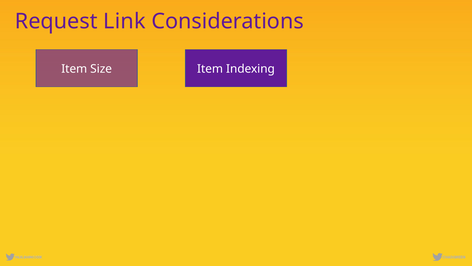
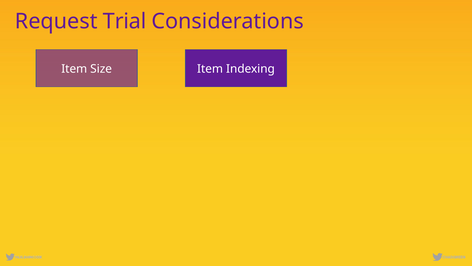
Link: Link -> Trial (125, 21)
